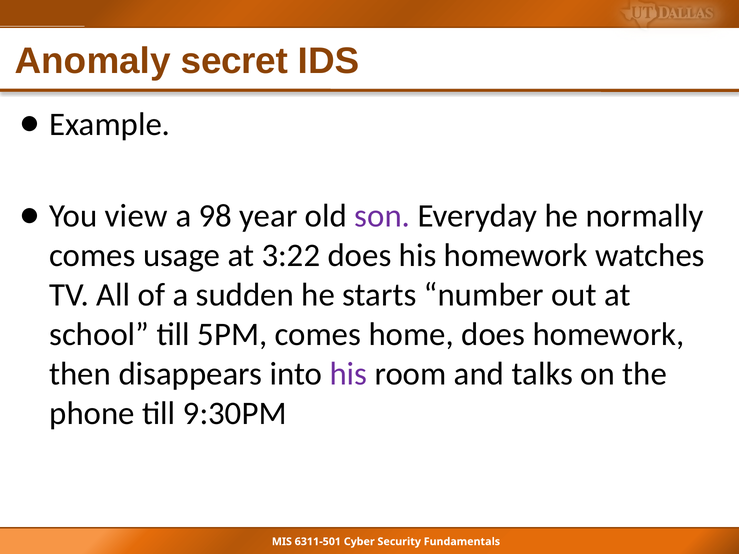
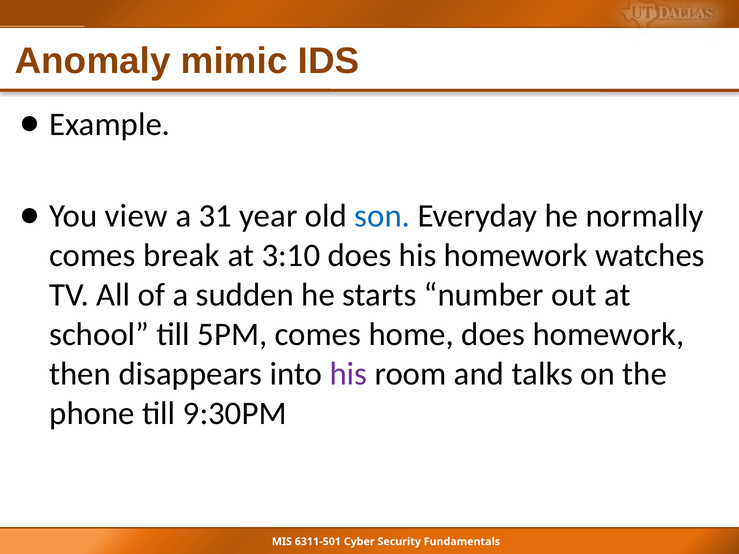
secret: secret -> mimic (234, 61)
98: 98 -> 31 (215, 216)
son colour: purple -> blue (382, 216)
usage: usage -> break (181, 256)
3:22: 3:22 -> 3:10 (291, 256)
